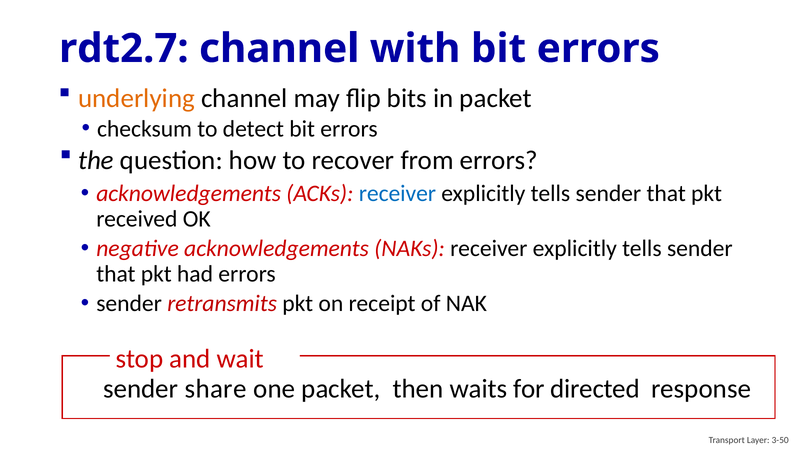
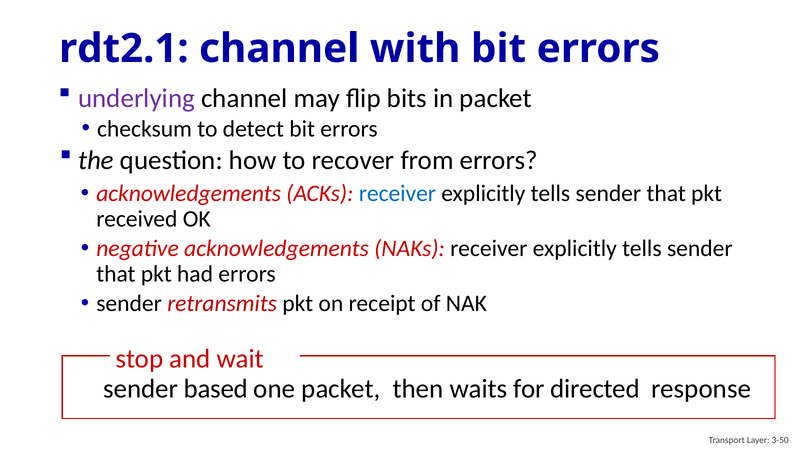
rdt2.7: rdt2.7 -> rdt2.1 (124, 49)
underlying colour: orange -> purple (136, 98)
share: share -> based (216, 390)
